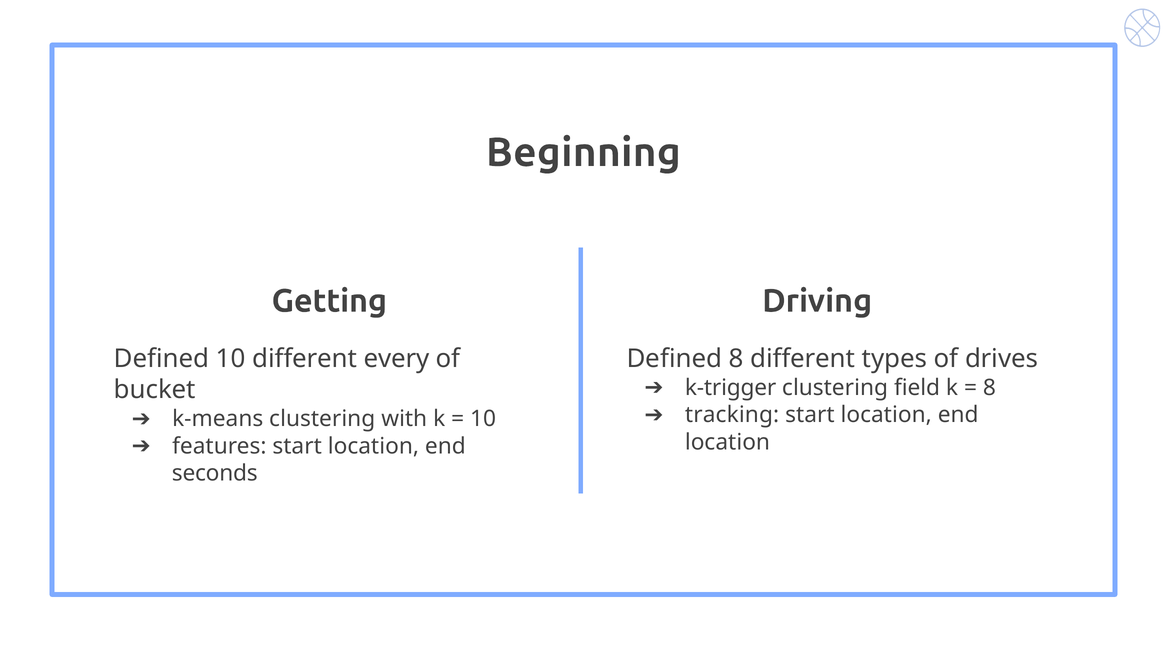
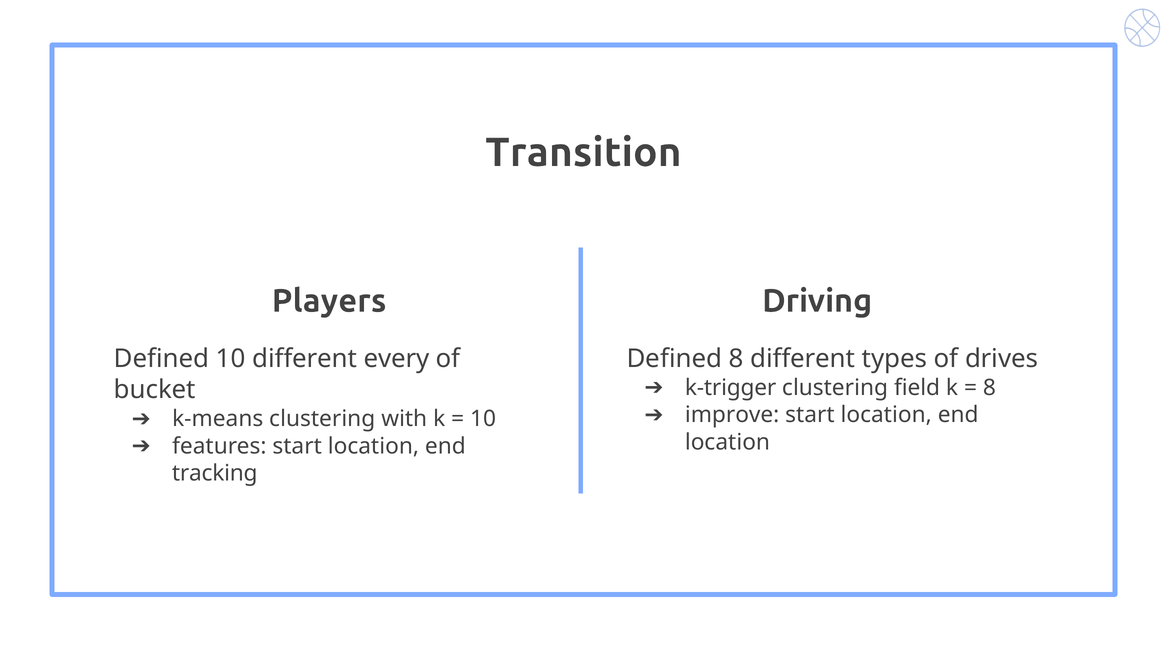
Beginning: Beginning -> Transition (583, 153)
Getting: Getting -> Players (329, 301)
tracking: tracking -> improve (732, 415)
seconds: seconds -> tracking (215, 474)
